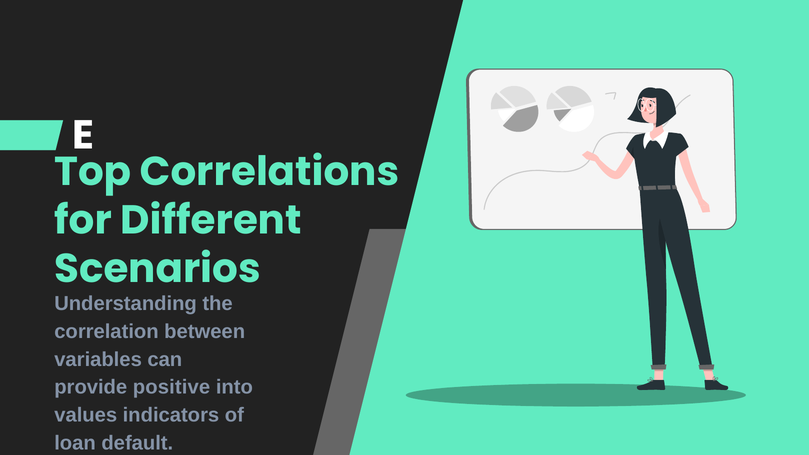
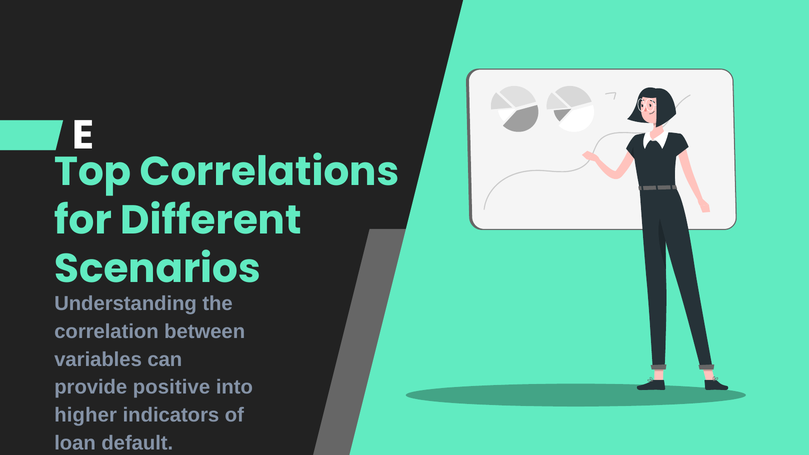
values: values -> higher (86, 415)
